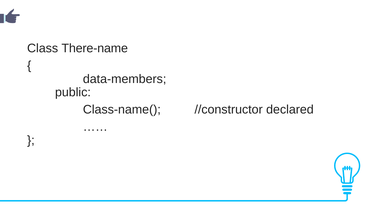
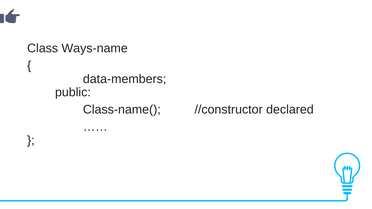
There-name: There-name -> Ways-name (95, 48)
